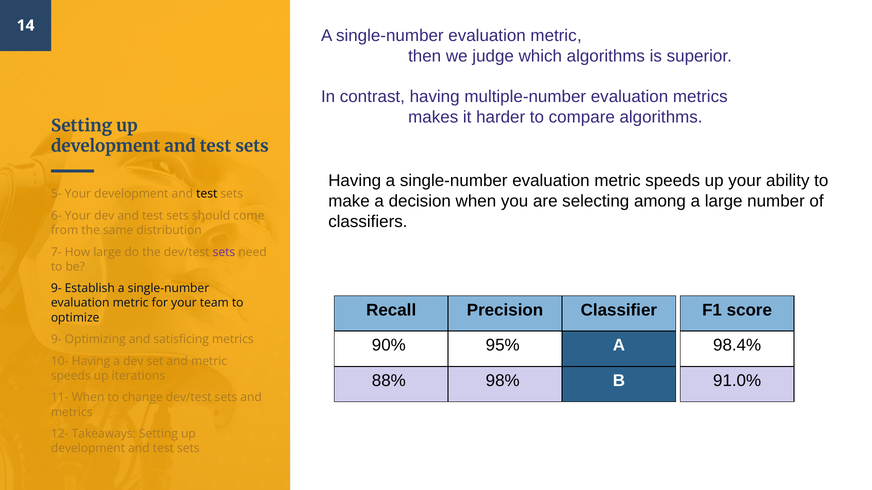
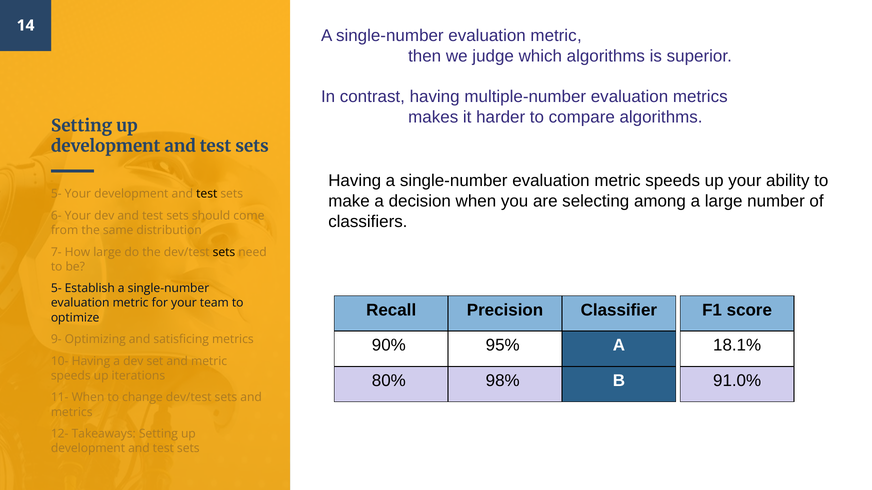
sets colour: purple -> black (224, 252)
9-: 9- -> 5- (56, 289)
98.4%: 98.4% -> 18.1% (737, 346)
88%: 88% -> 80% (389, 381)
